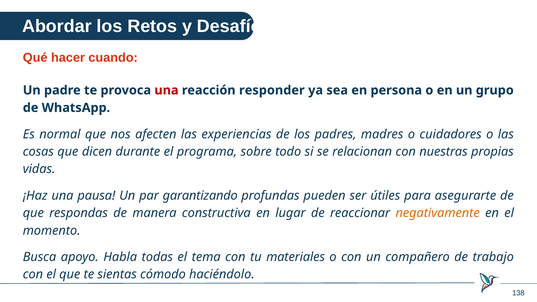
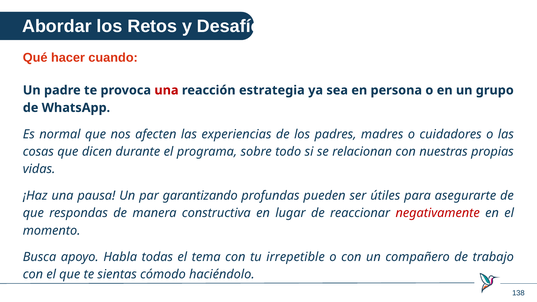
responder: responder -> estrategia (272, 90)
negativamente colour: orange -> red (438, 213)
materiales: materiales -> irrepetible (296, 257)
